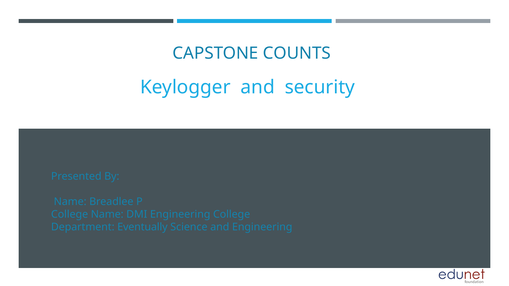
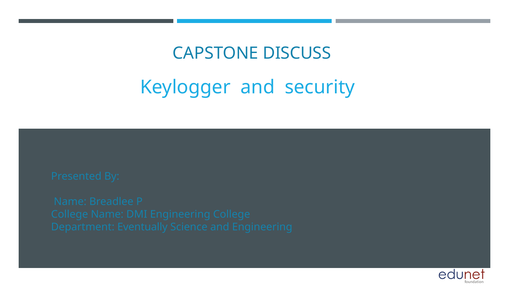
COUNTS: COUNTS -> DISCUSS (297, 53)
